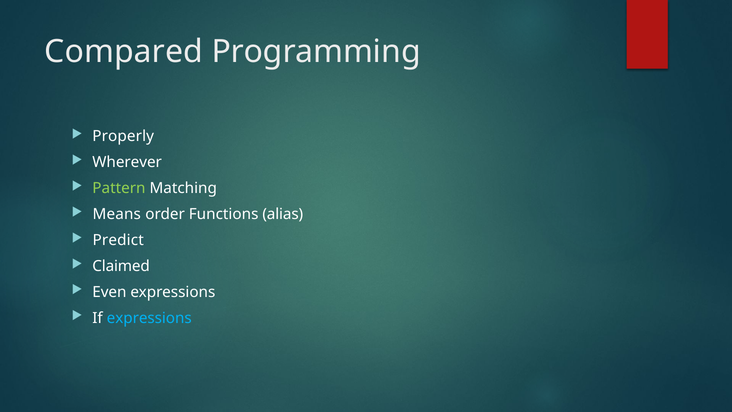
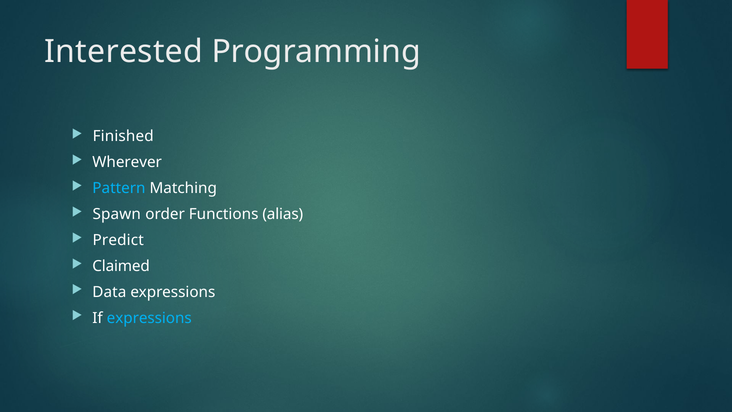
Compared: Compared -> Interested (124, 51)
Properly: Properly -> Finished (123, 136)
Pattern colour: light green -> light blue (119, 188)
Means: Means -> Spawn (117, 214)
Even: Even -> Data (109, 292)
